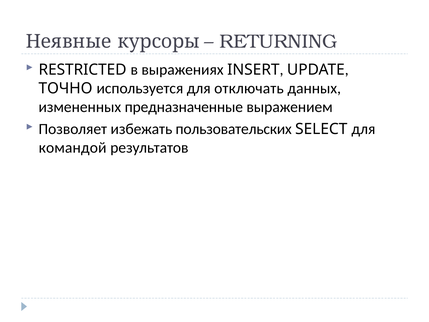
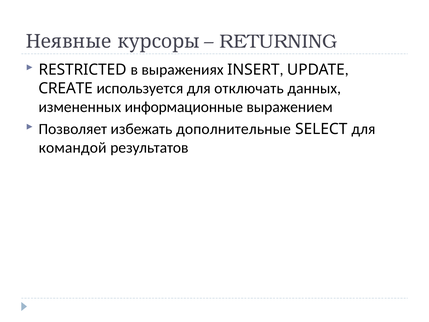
ТОЧНО: ТОЧНО -> CREATE (66, 88)
предназначенные: предназначенные -> информационные (184, 107)
пользовательских: пользовательских -> дополнительные (233, 129)
